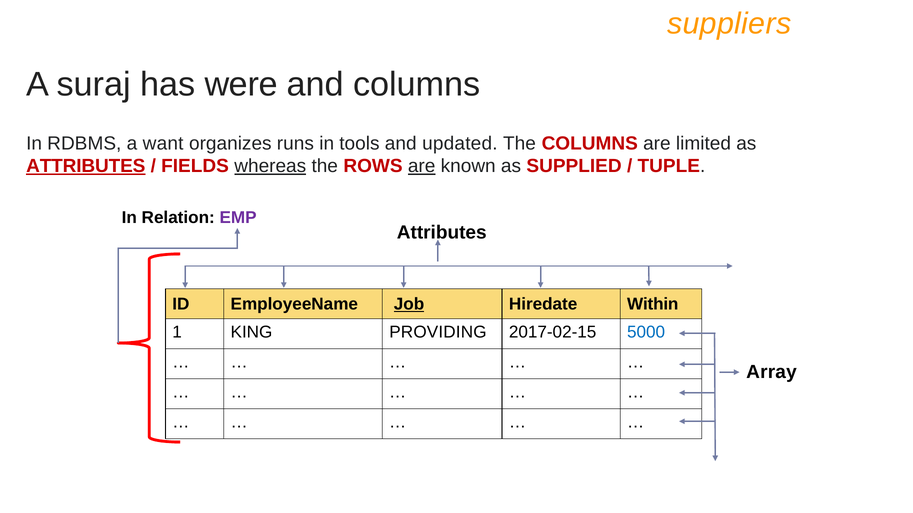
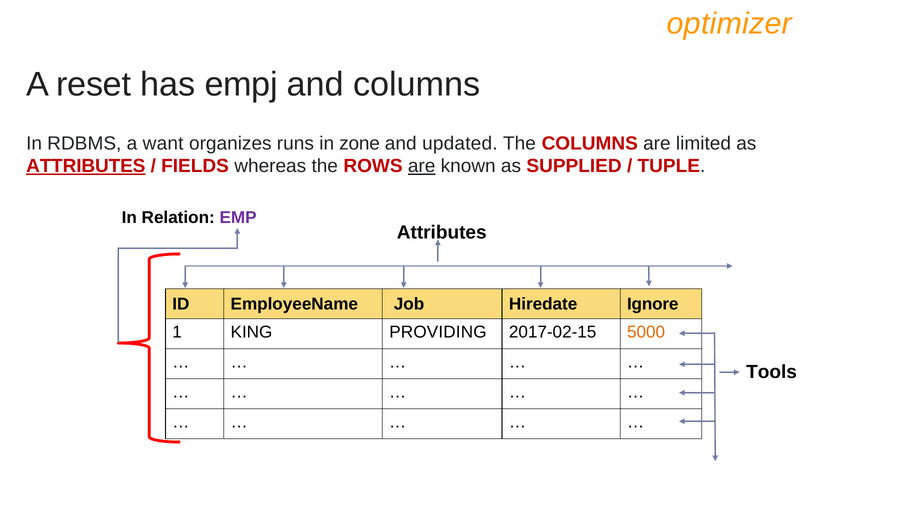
suppliers: suppliers -> optimizer (729, 24)
suraj: suraj -> reset (94, 85)
were: were -> empj (241, 85)
tools: tools -> zone (360, 143)
whereas underline: present -> none (270, 166)
Job underline: present -> none (409, 304)
Within: Within -> Ignore (653, 304)
5000 colour: blue -> orange (646, 332)
Array: Array -> Tools (772, 372)
